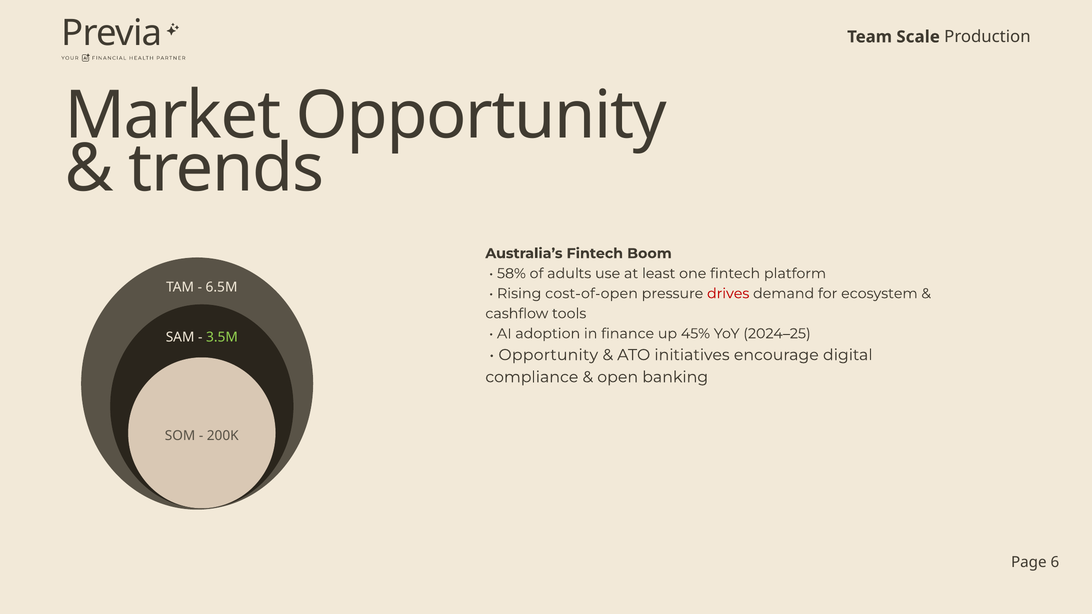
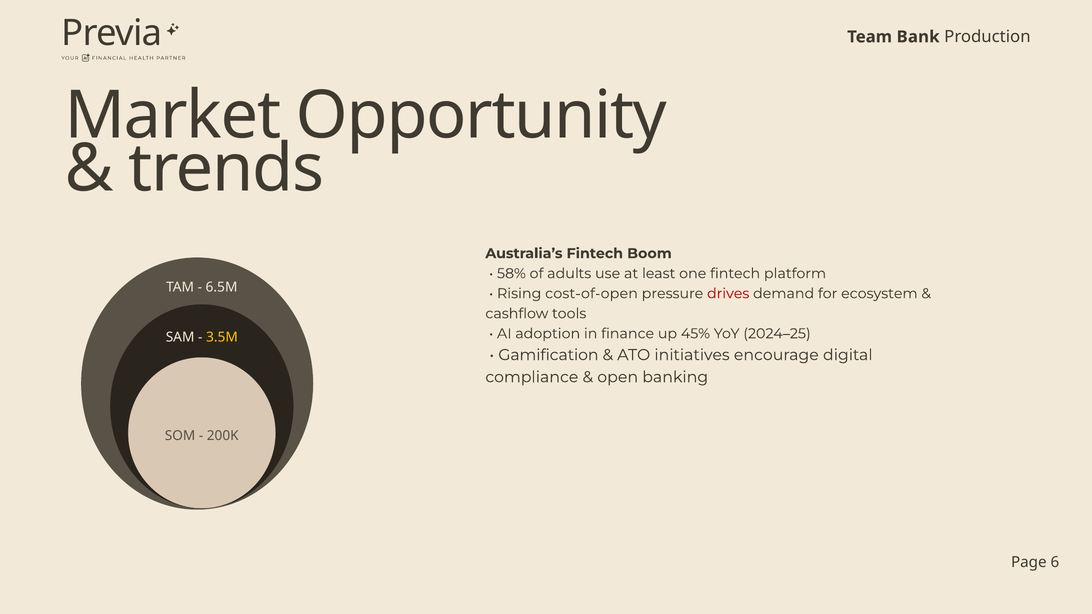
Scale: Scale -> Bank (918, 37)
3.5M colour: light green -> yellow (222, 337)
Opportunity: Opportunity -> Gamification (548, 355)
